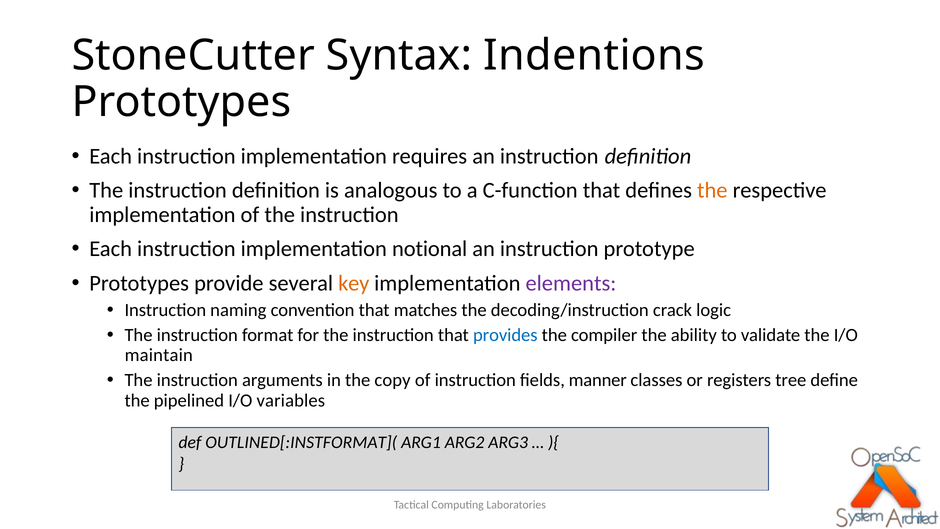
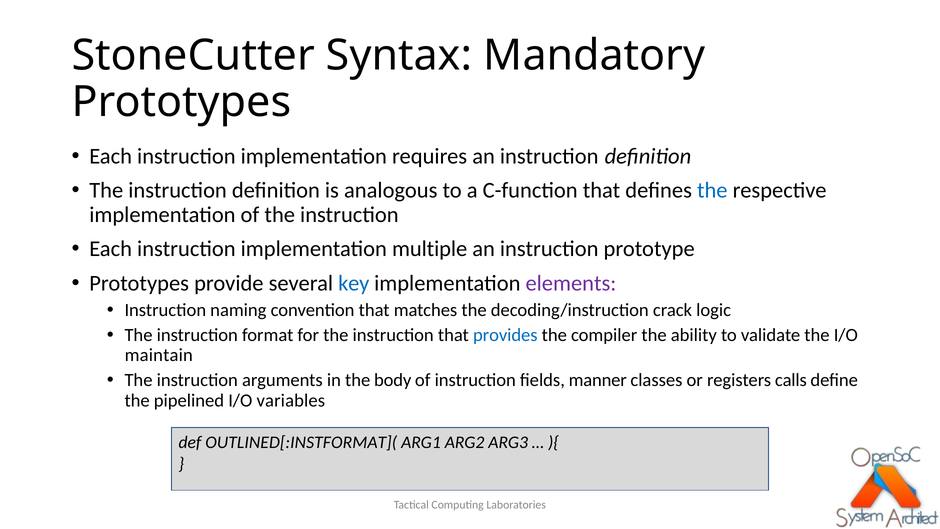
Indentions: Indentions -> Mandatory (594, 56)
the colour: orange -> blue (712, 190)
notional: notional -> multiple (430, 249)
key colour: orange -> blue (354, 283)
copy: copy -> body (393, 380)
tree: tree -> calls (791, 380)
